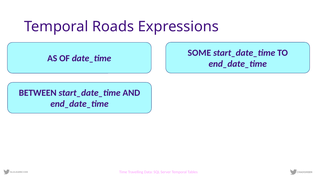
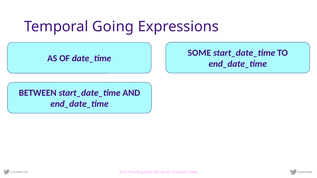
Roads: Roads -> Going (113, 27)
